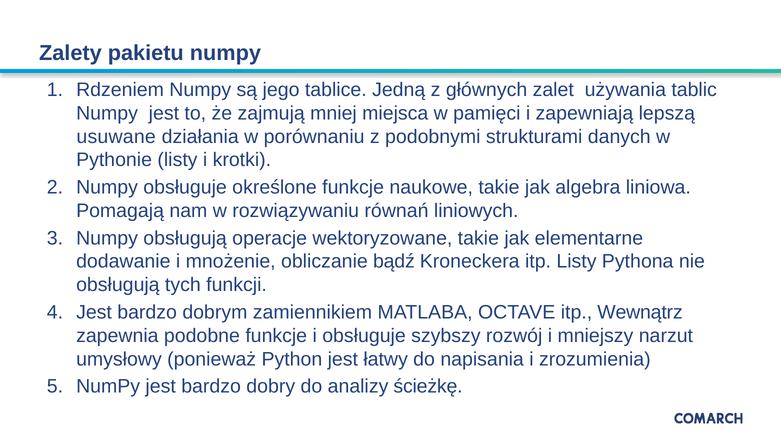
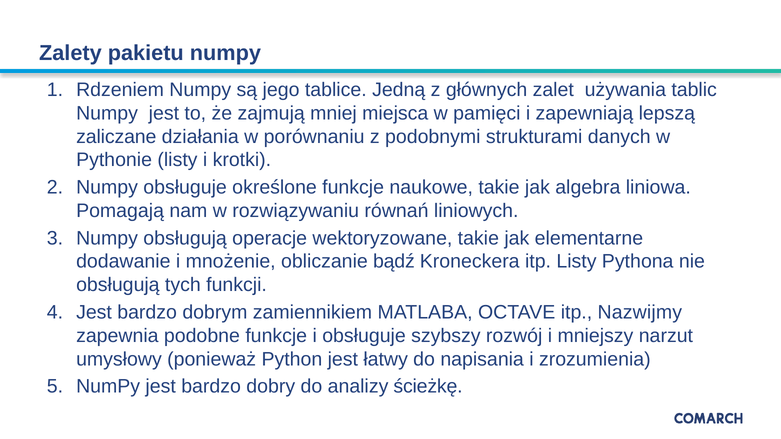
usuwane: usuwane -> zaliczane (116, 137)
Wewnątrz: Wewnątrz -> Nazwijmy (640, 312)
